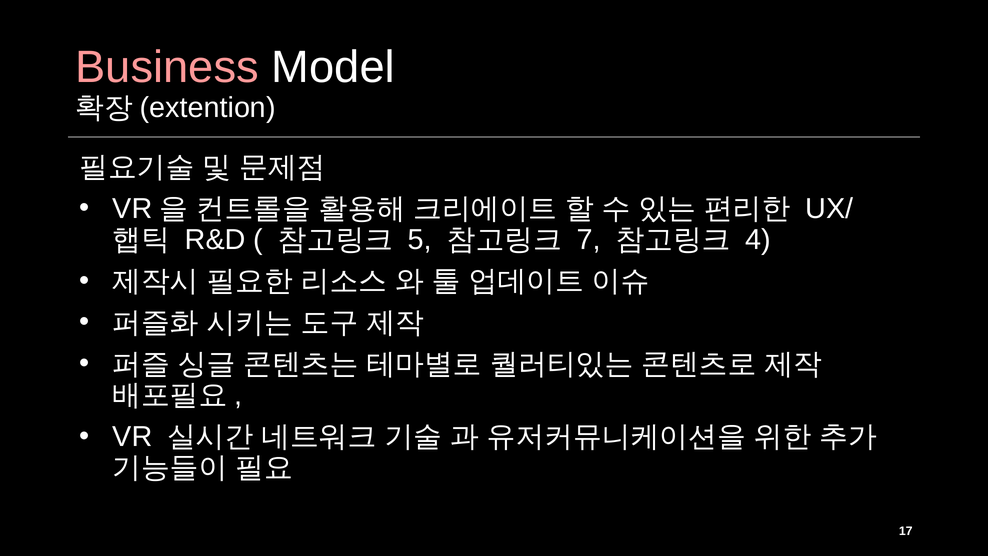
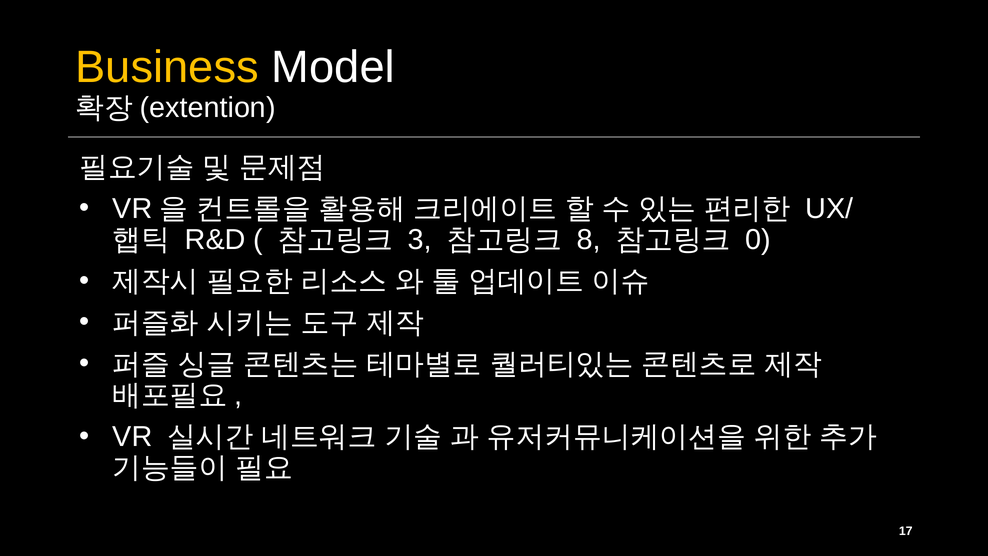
Business colour: pink -> yellow (167, 67)
5: 5 -> 3 (420, 240)
7: 7 -> 8 (589, 240)
4: 4 -> 0 (758, 240)
